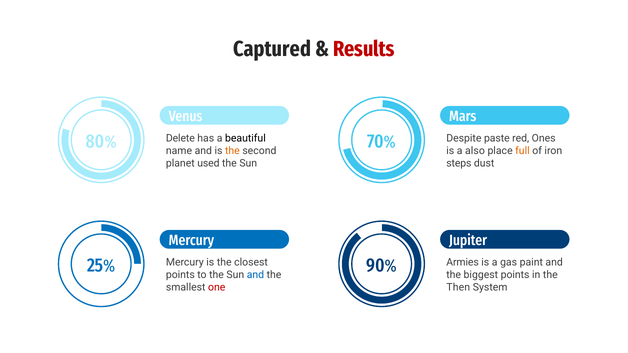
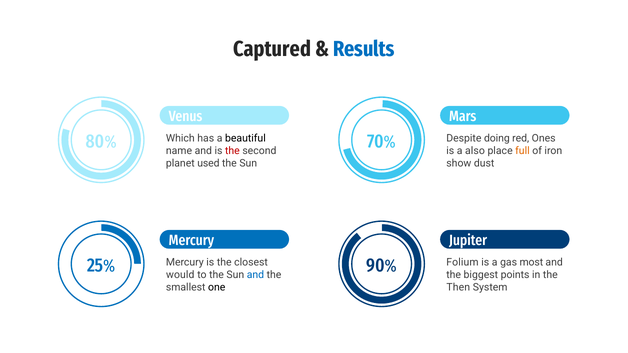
Results colour: red -> blue (364, 49)
Delete: Delete -> Which (180, 138)
paste: paste -> doing (497, 138)
the colour: orange -> red (232, 151)
steps: steps -> show (459, 163)
Armies: Armies -> Folium (462, 262)
paint: paint -> most (531, 262)
points: points -> would (180, 275)
one colour: red -> black (217, 287)
